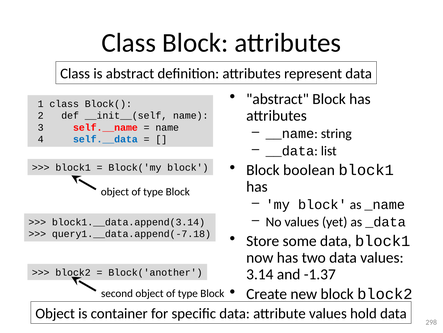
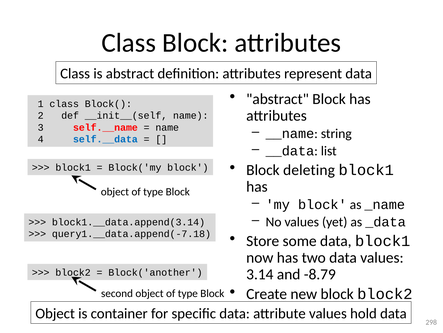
boolean: boolean -> deleting (309, 170)
-1.37: -1.37 -> -8.79 (320, 274)
